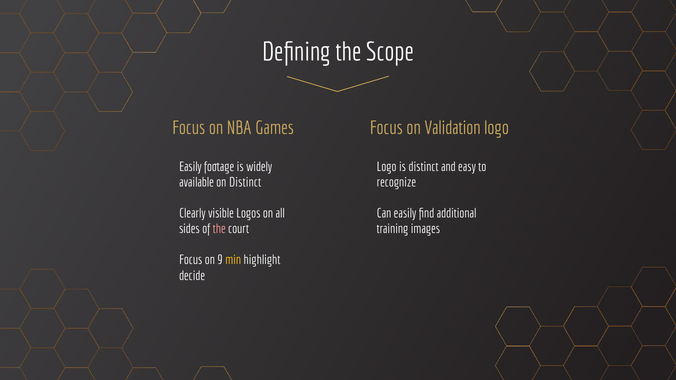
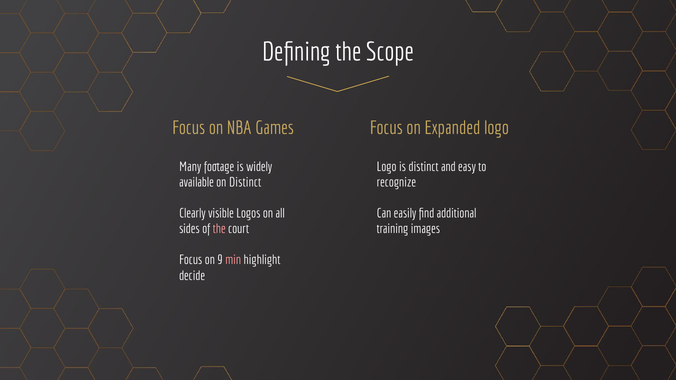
Validation: Validation -> Expanded (452, 128)
Easily: Easily -> Many (190, 167)
min colour: yellow -> pink (233, 260)
